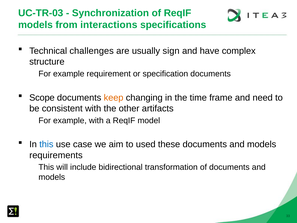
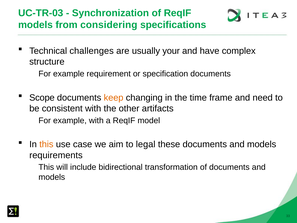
interactions: interactions -> considering (109, 25)
sign: sign -> your (171, 51)
this colour: blue -> orange (46, 144)
used: used -> legal (146, 144)
